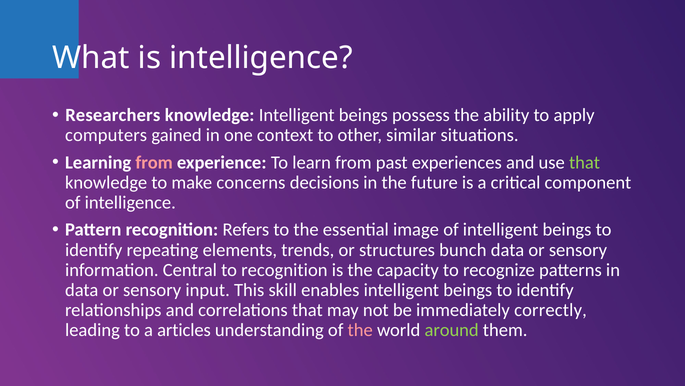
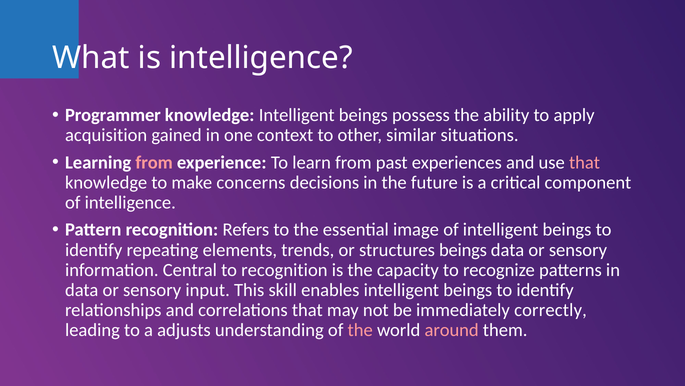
Researchers: Researchers -> Programmer (113, 115)
computers: computers -> acquisition (106, 135)
that colour: light green -> pink (584, 162)
structures bunch: bunch -> beings (463, 249)
articles: articles -> adjusts (184, 330)
around colour: light green -> pink (452, 330)
